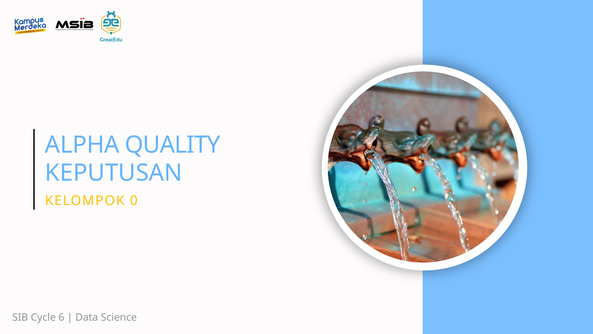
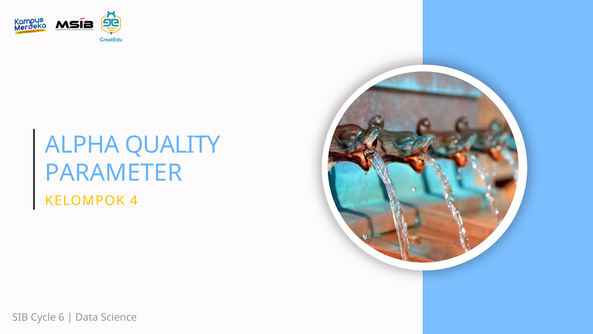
KEPUTUSAN: KEPUTUSAN -> PARAMETER (114, 173)
0: 0 -> 4 (134, 200)
